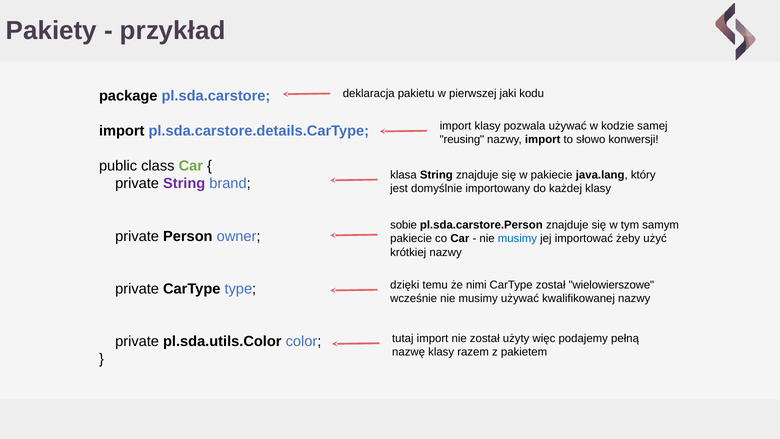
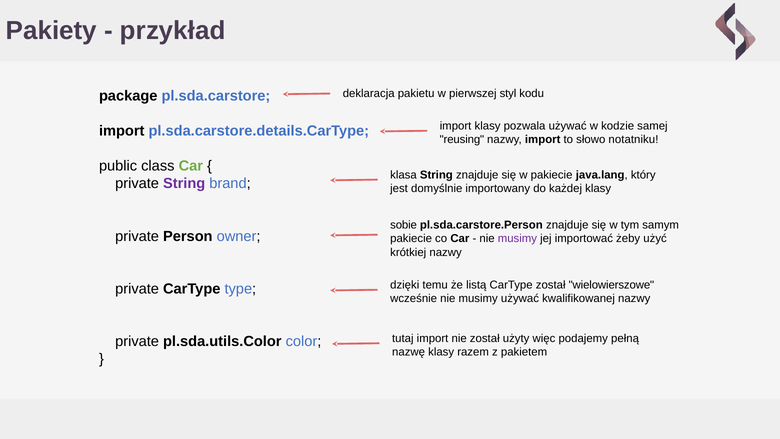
jaki: jaki -> styl (508, 94)
konwersji: konwersji -> notatniku (633, 140)
musimy colour: blue -> purple (517, 239)
nimi: nimi -> listą (476, 285)
